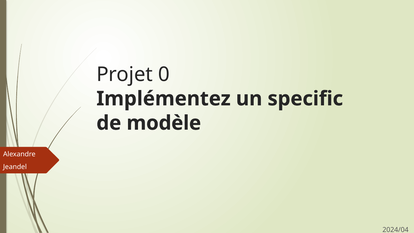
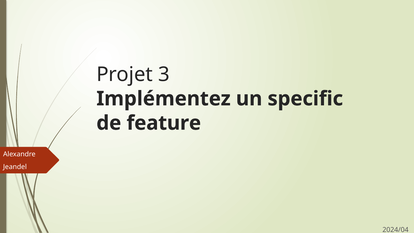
0: 0 -> 3 (164, 74)
modèle: modèle -> feature (164, 123)
